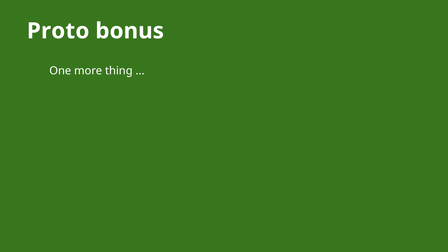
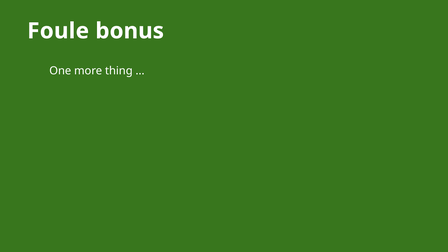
Proto: Proto -> Foule (58, 31)
